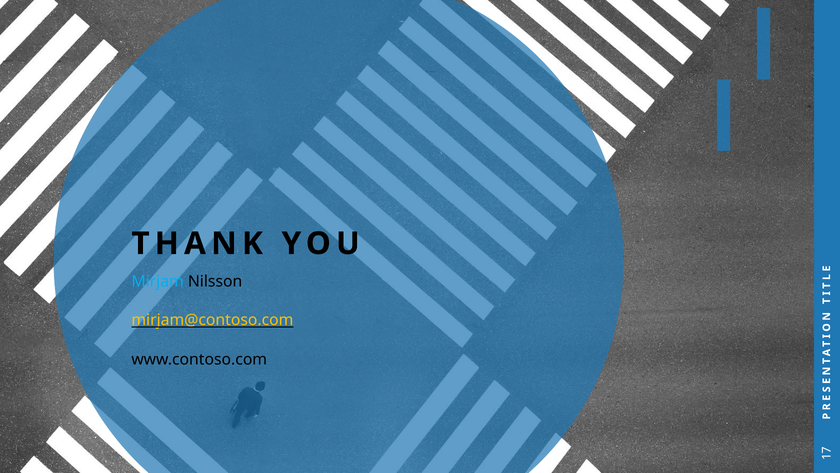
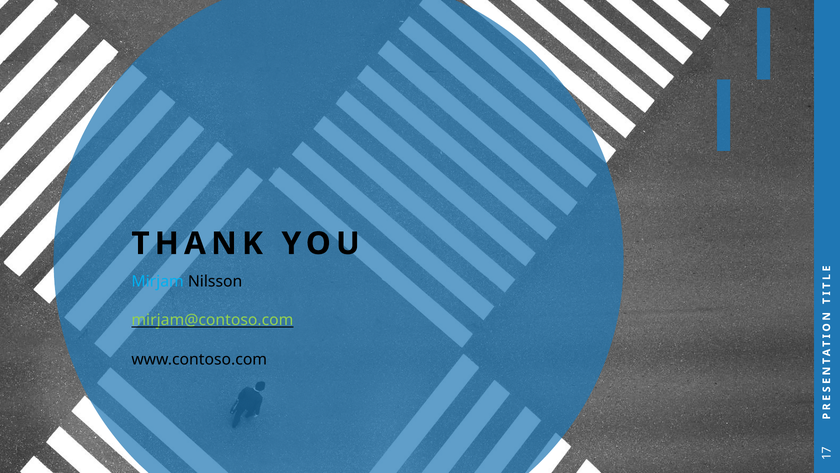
mirjam@contoso.com colour: yellow -> light green (212, 320)
